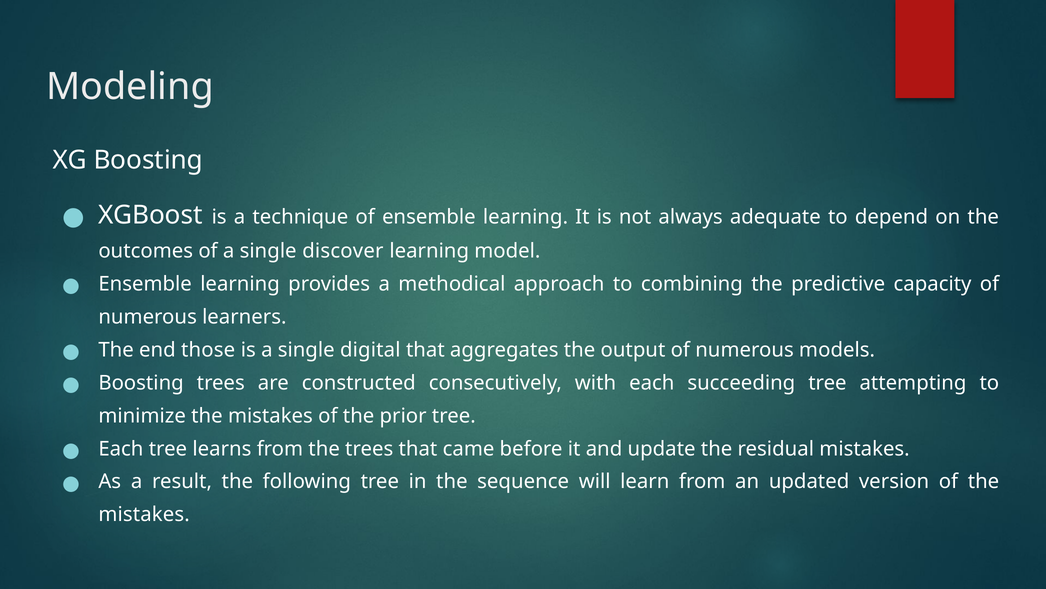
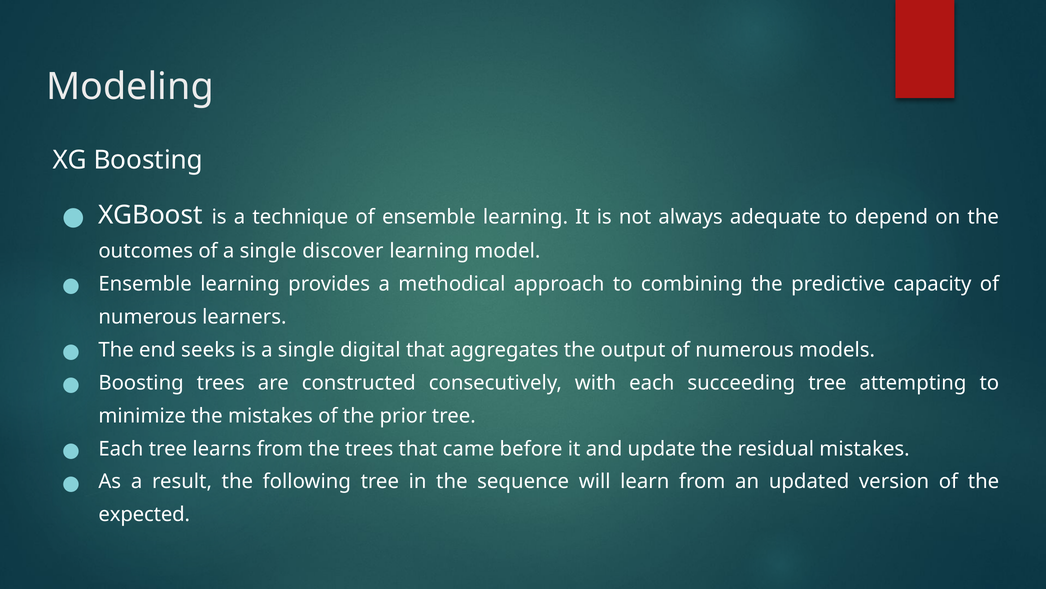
those: those -> seeks (208, 350)
mistakes: mistakes -> expected (144, 514)
